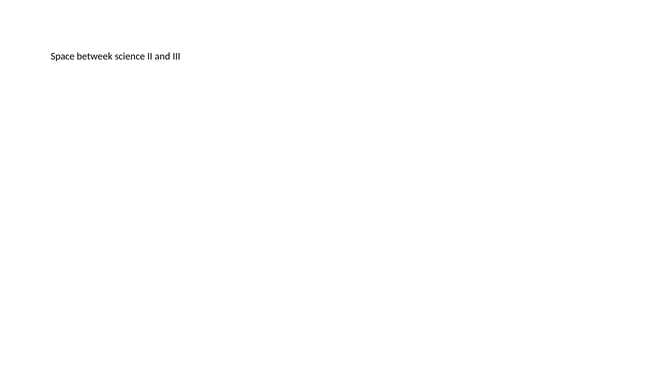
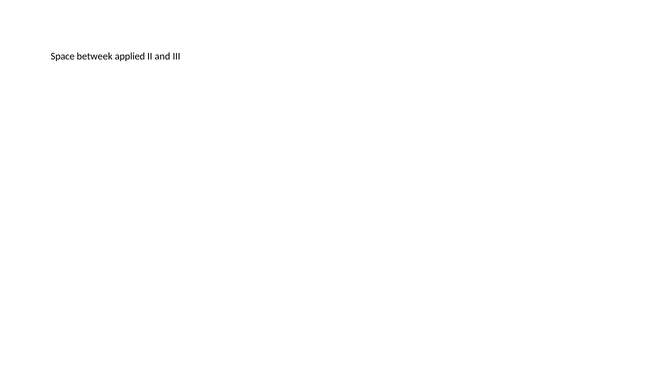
science: science -> applied (130, 56)
